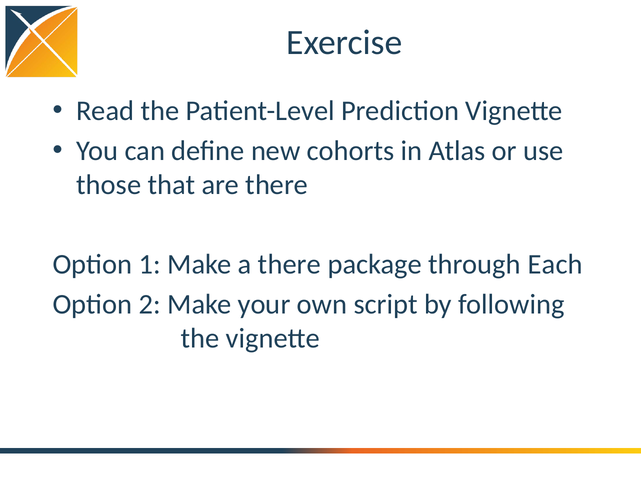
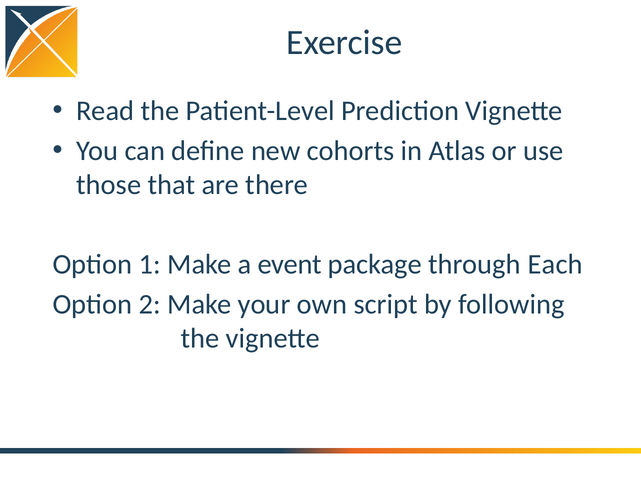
a there: there -> event (290, 265)
